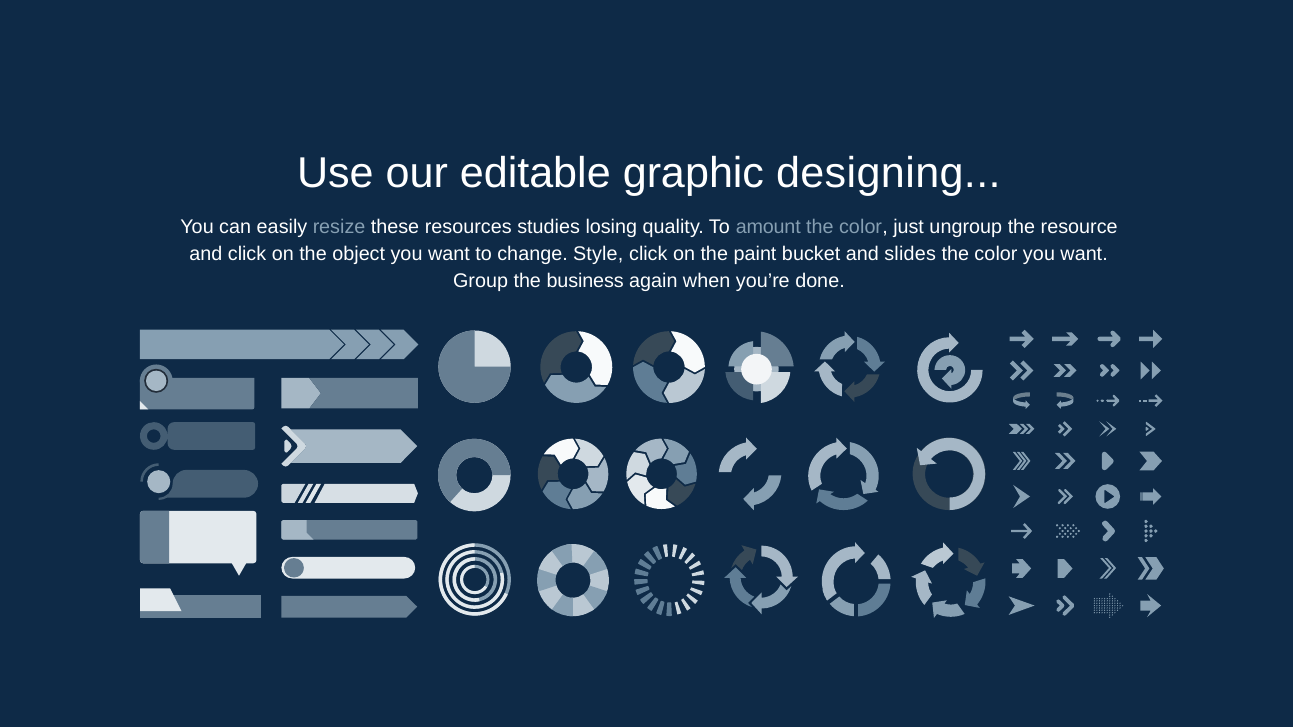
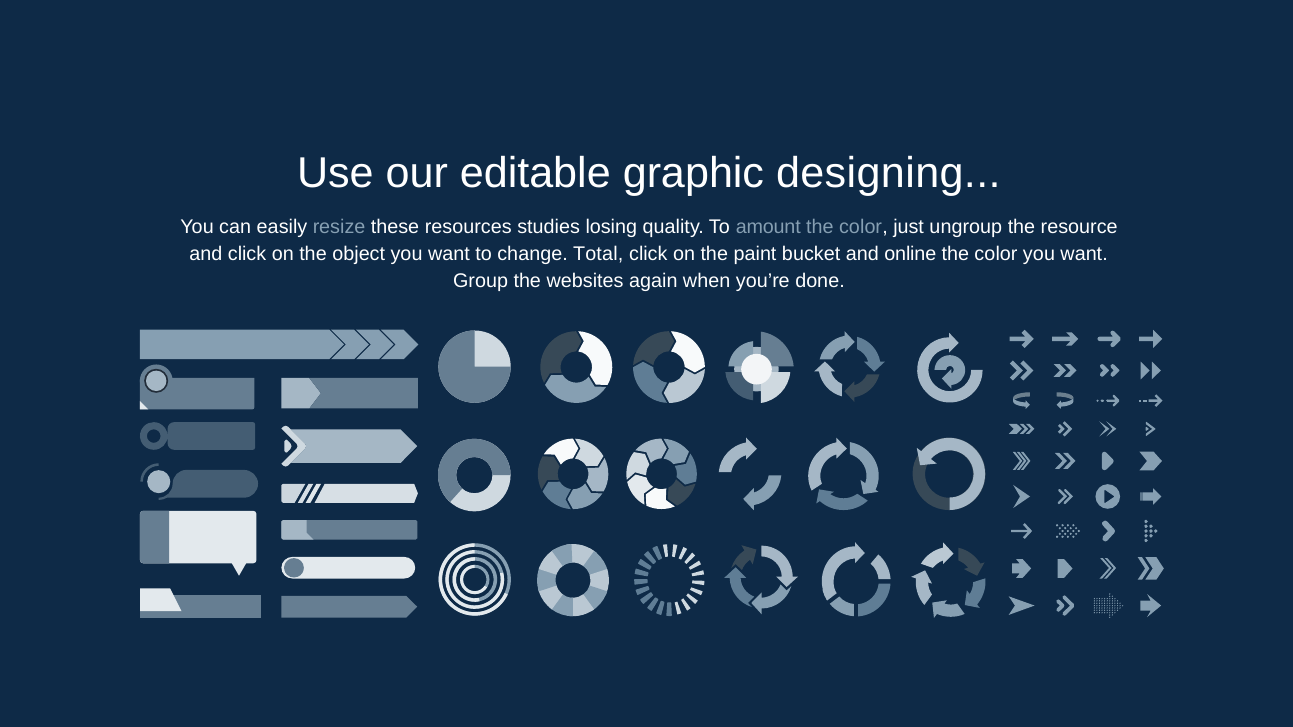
Style: Style -> Total (598, 254)
slides: slides -> online (910, 254)
business: business -> websites (585, 281)
